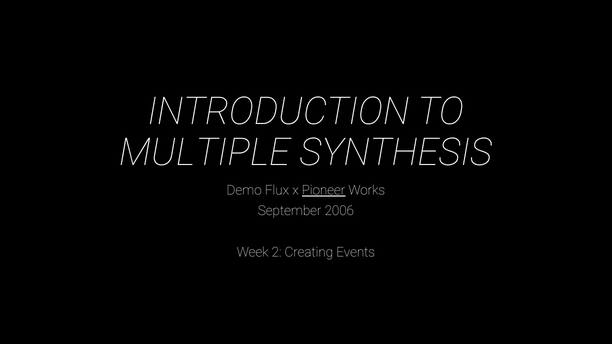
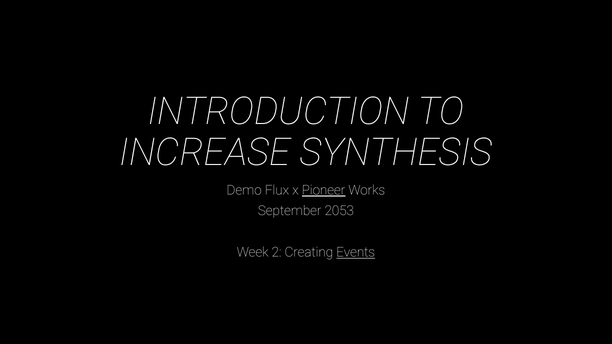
MULTIPLE: MULTIPLE -> INCREASE (205, 153)
2006: 2006 -> 2053 (339, 211)
Events underline: none -> present (356, 253)
